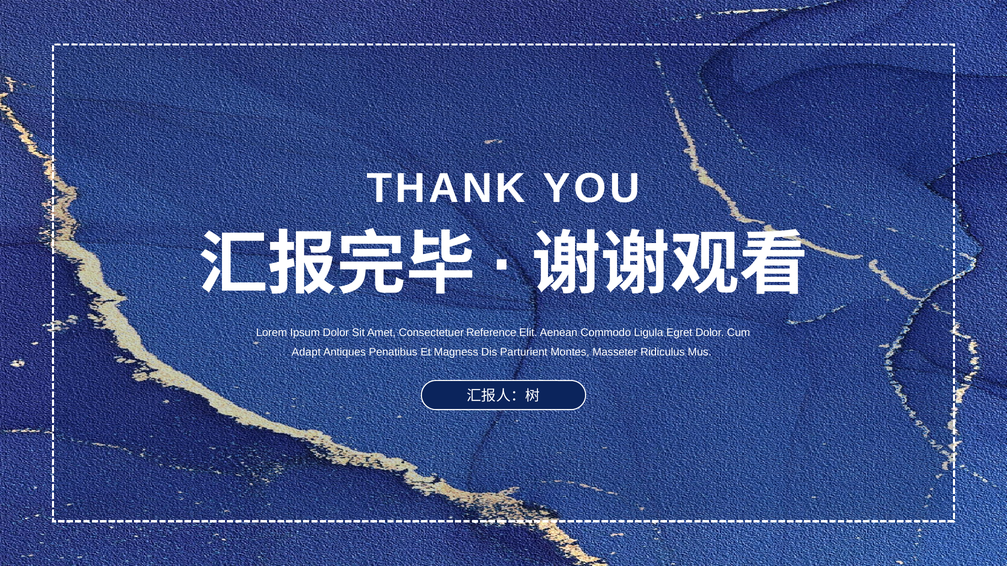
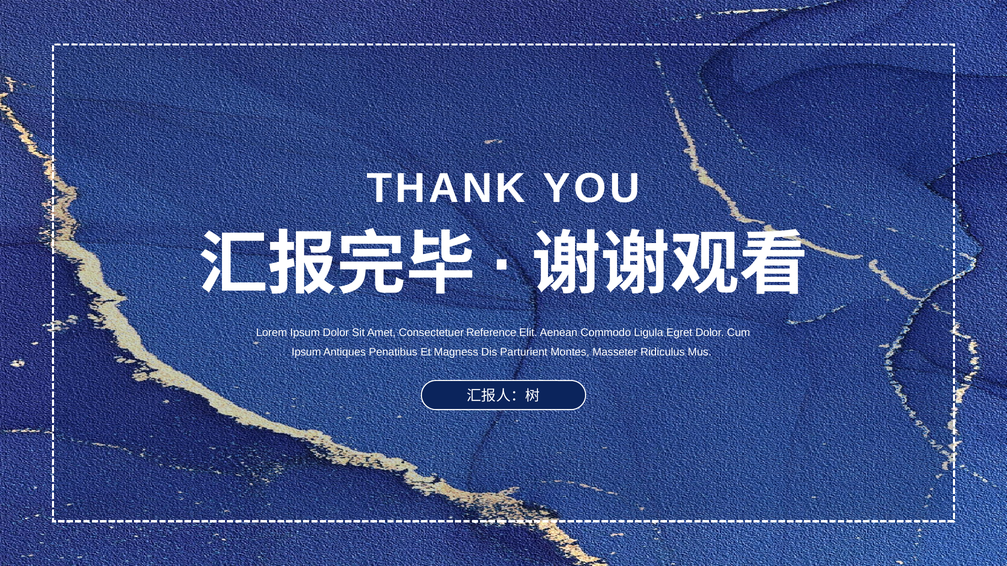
Adapt: Adapt -> Ipsum (306, 353)
